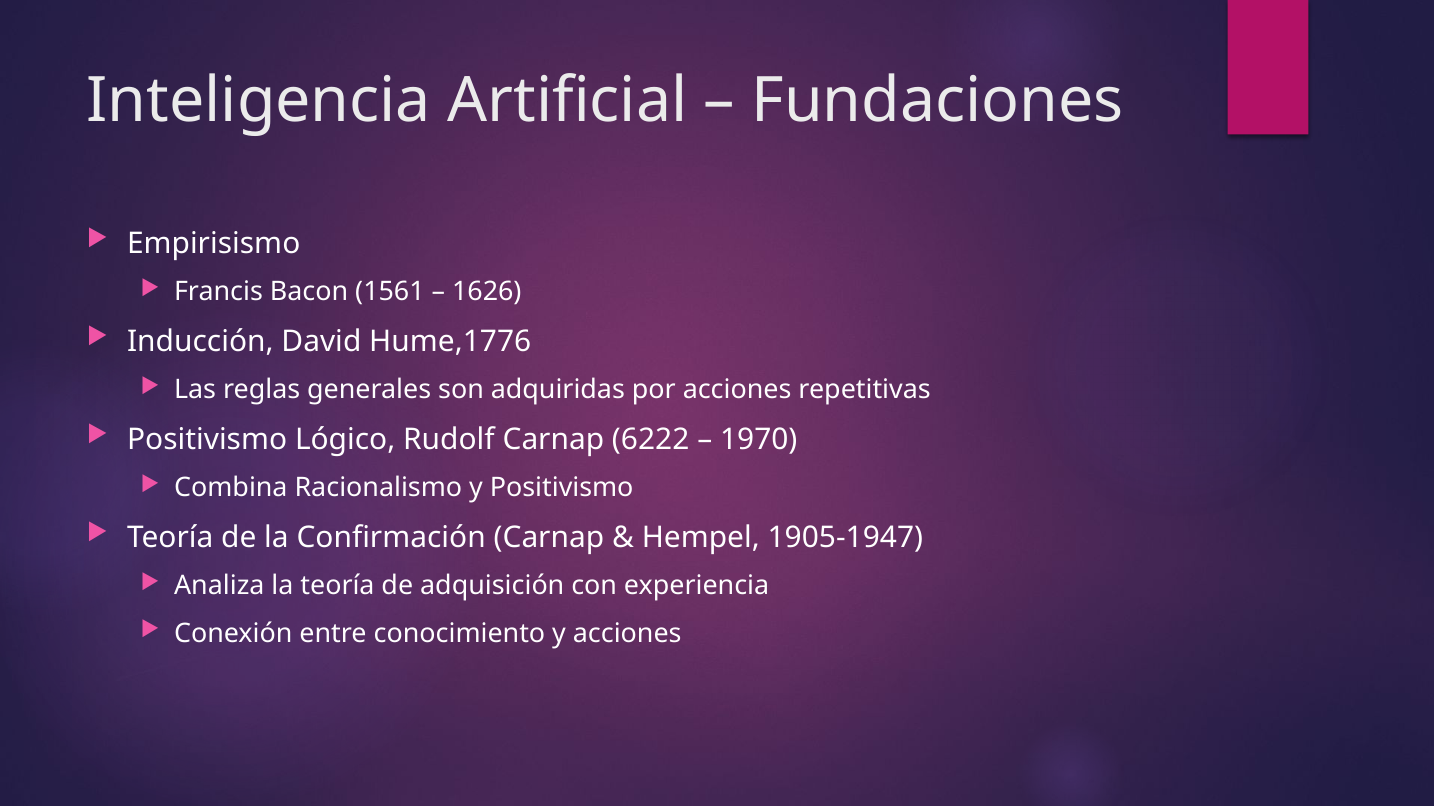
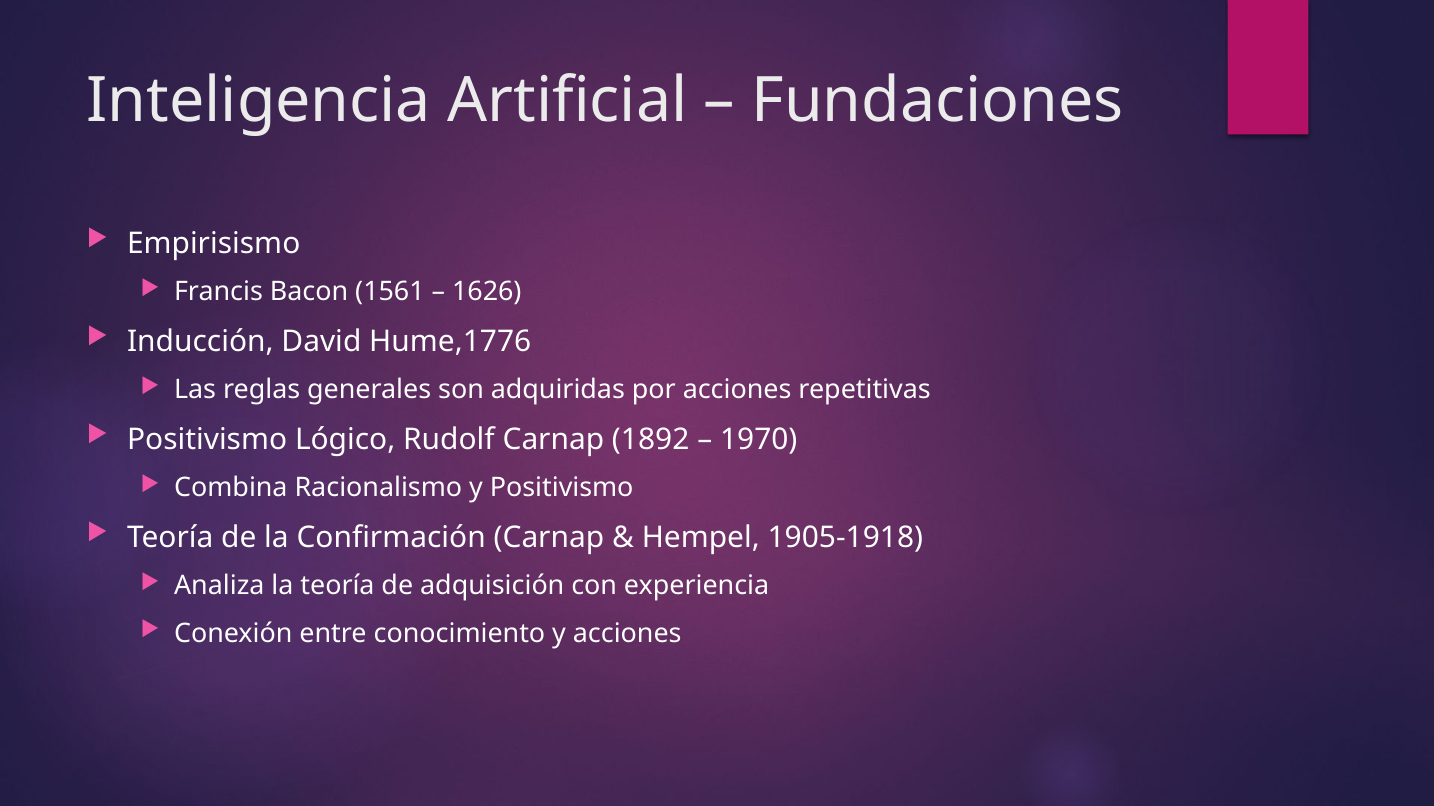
6222: 6222 -> 1892 (651, 440)
1905-1947: 1905-1947 -> 1905-1918 (845, 538)
